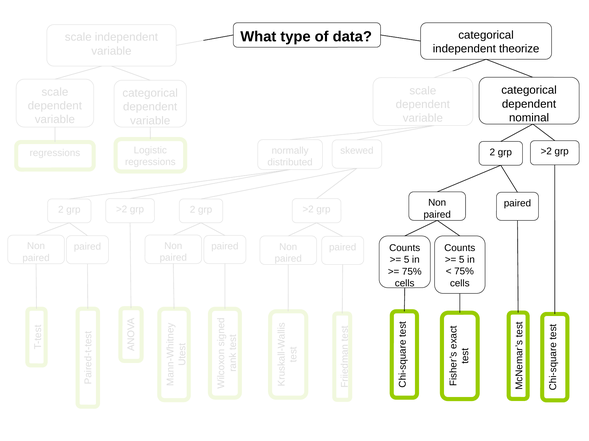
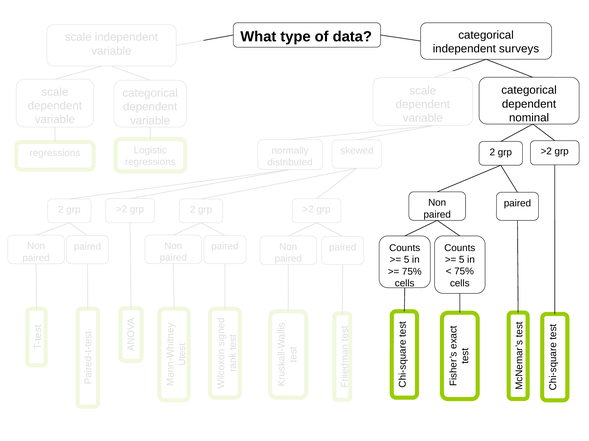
theorize: theorize -> surveys (519, 49)
